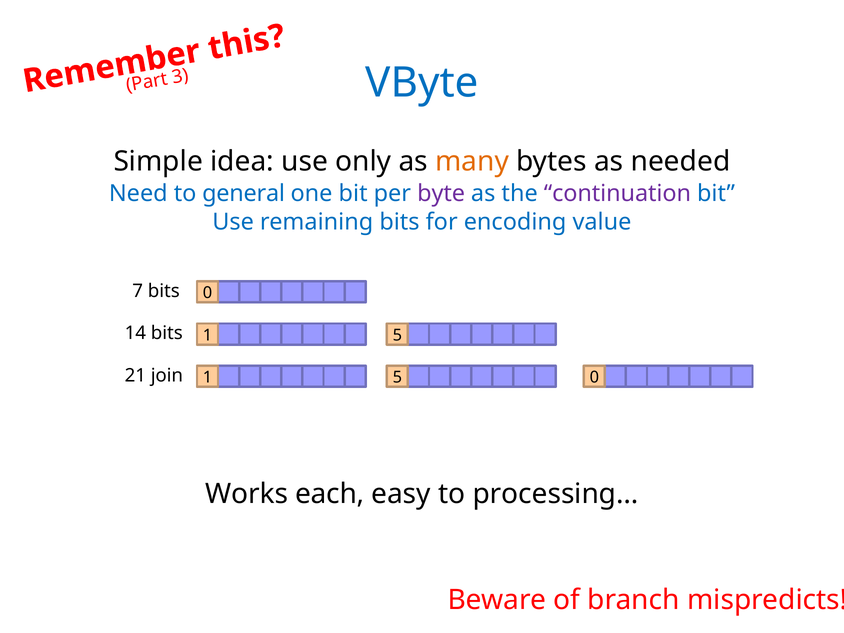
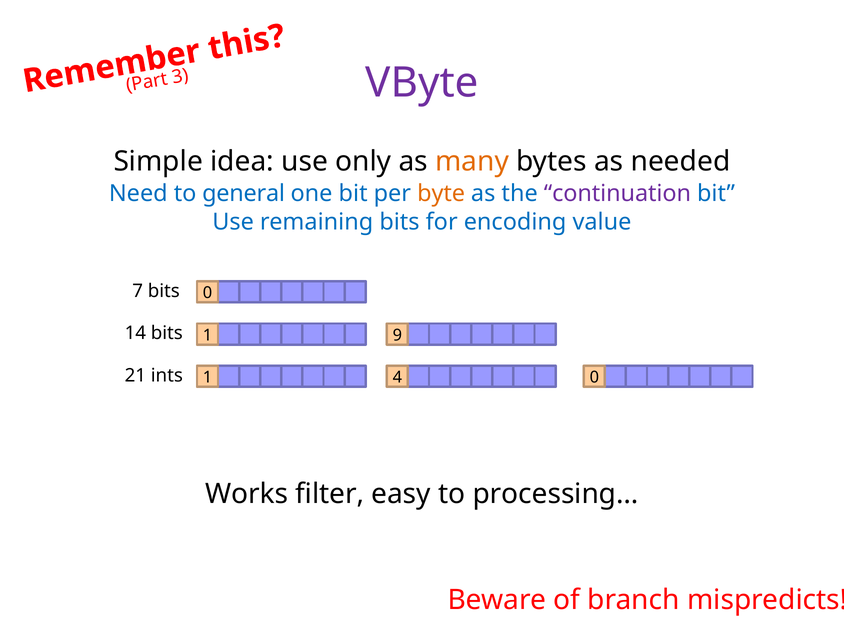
VByte colour: blue -> purple (422, 83)
byte colour: purple -> orange (441, 194)
5: 5 -> 9 (397, 335)
join: join -> ints (167, 375)
5: 5 -> 4 (397, 377)
each: each -> filter (330, 494)
